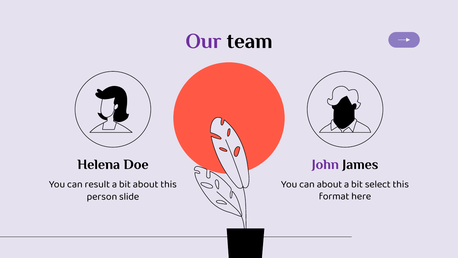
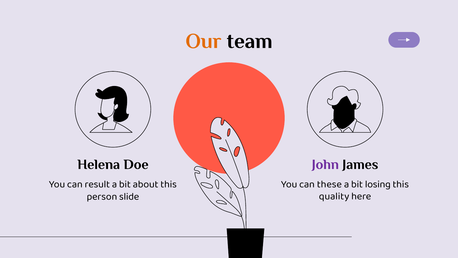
Our colour: purple -> orange (203, 41)
can about: about -> these (329, 184)
select: select -> losing (378, 184)
format: format -> quality (334, 196)
